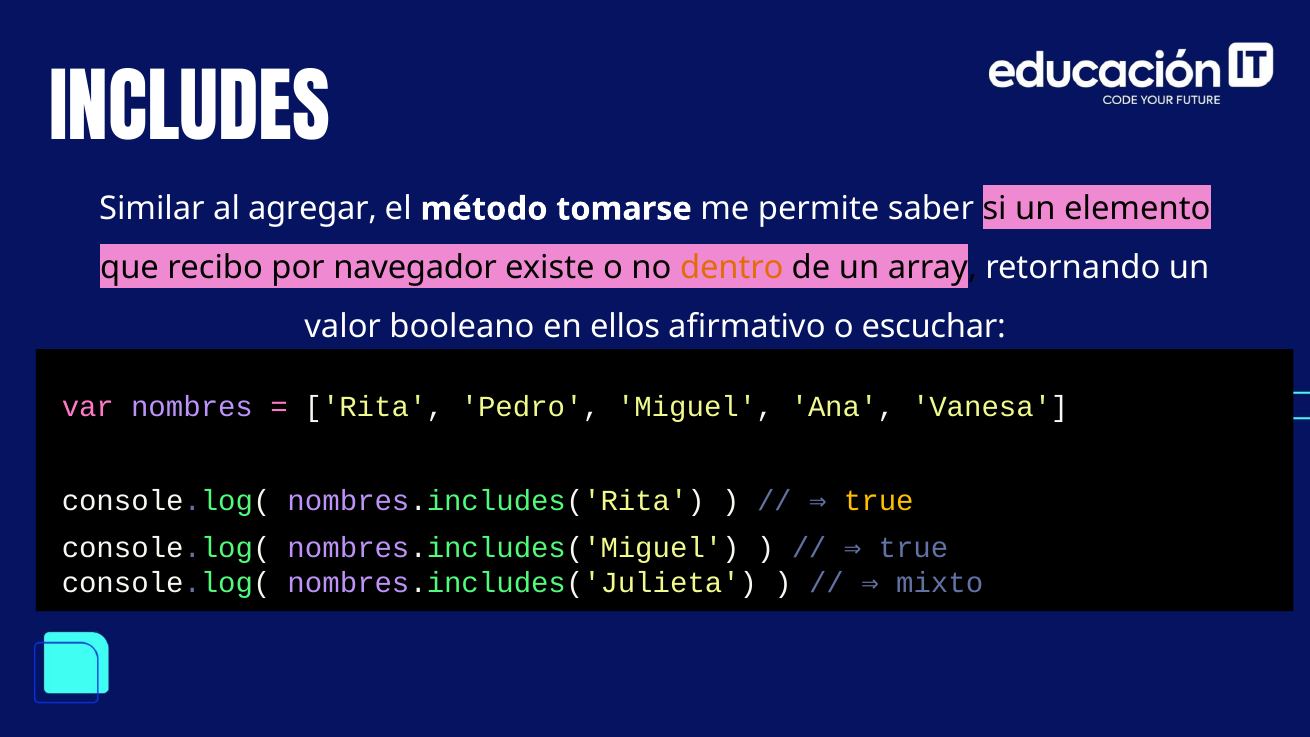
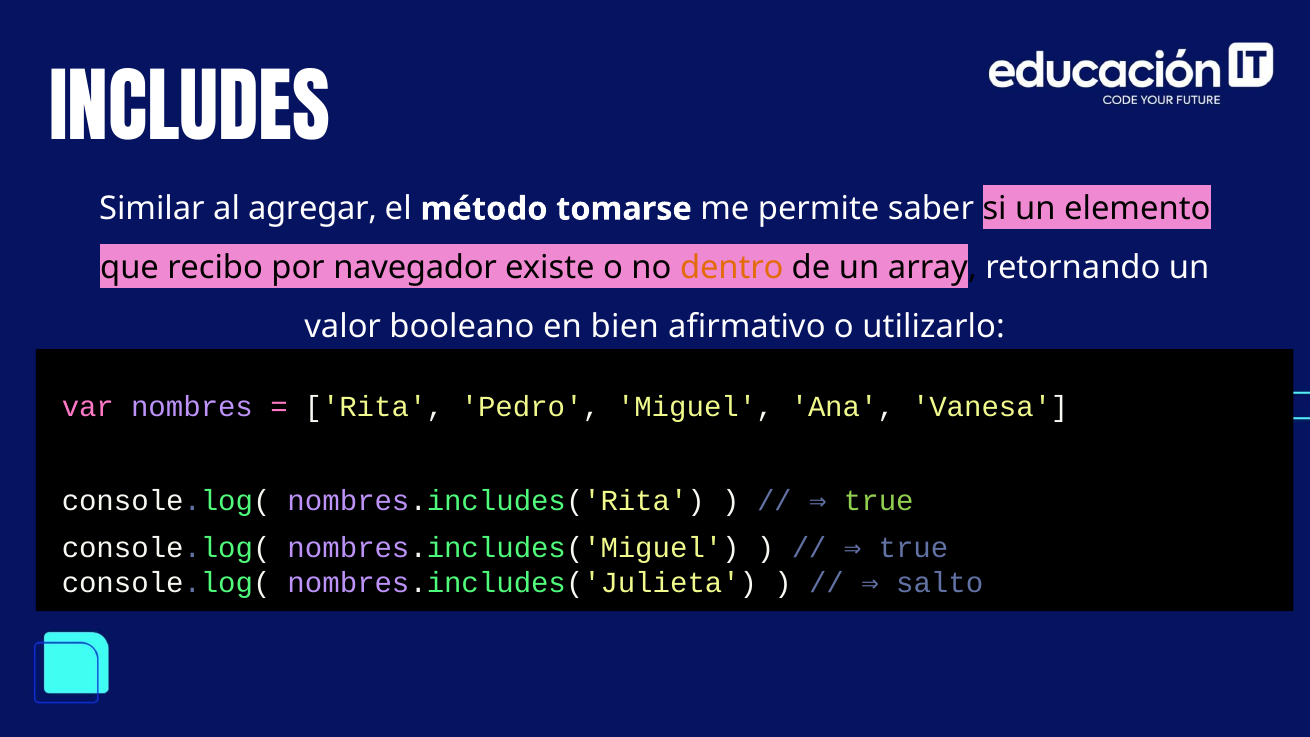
ellos: ellos -> bien (625, 327)
escuchar: escuchar -> utilizarlo (934, 327)
true colour: yellow -> light green (879, 501)
mixto: mixto -> salto (940, 583)
